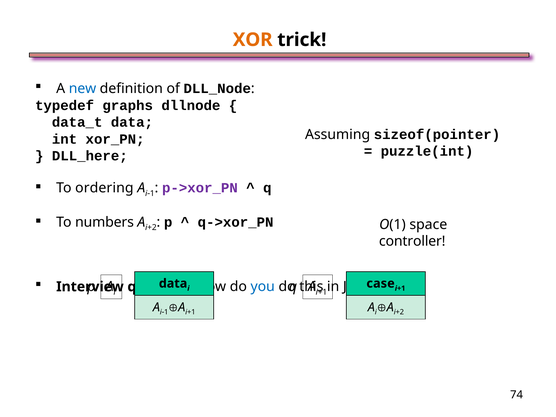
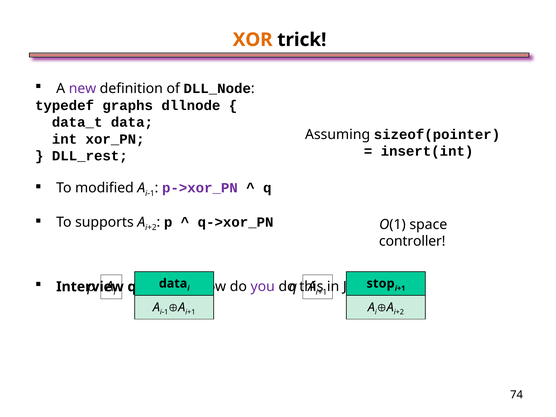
new colour: blue -> purple (83, 89)
puzzle(int: puzzle(int -> insert(int (427, 151)
DLL_here: DLL_here -> DLL_rest (90, 156)
ordering: ordering -> modified (104, 188)
numbers: numbers -> supports (104, 222)
you colour: blue -> purple (263, 287)
case: case -> stop (381, 283)
